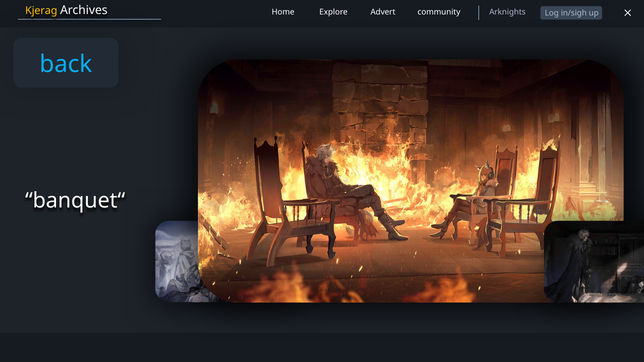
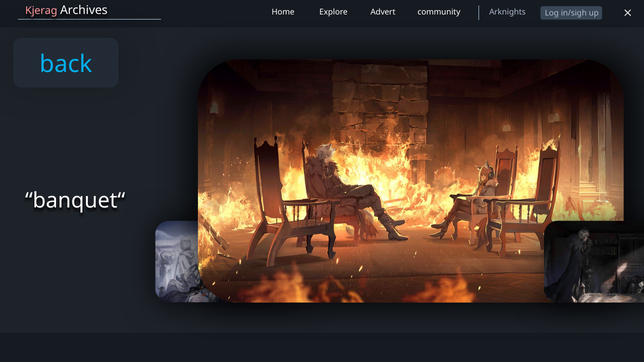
Kjerag colour: yellow -> pink (41, 11)
